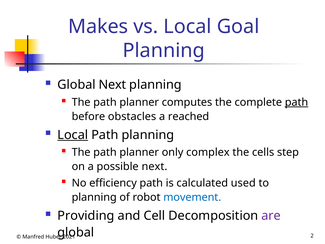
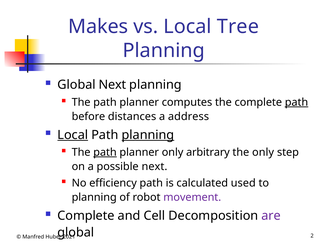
Goal: Goal -> Tree (238, 27)
obstacles: obstacles -> distances (132, 116)
reached: reached -> address (189, 116)
planning underline: none -> present (148, 135)
path underline: none -> present (105, 152)
complex: complex -> arbitrary (208, 152)
the cells: cells -> only (263, 152)
movement colour: blue -> purple (192, 197)
Providing: Providing -> Complete (86, 215)
